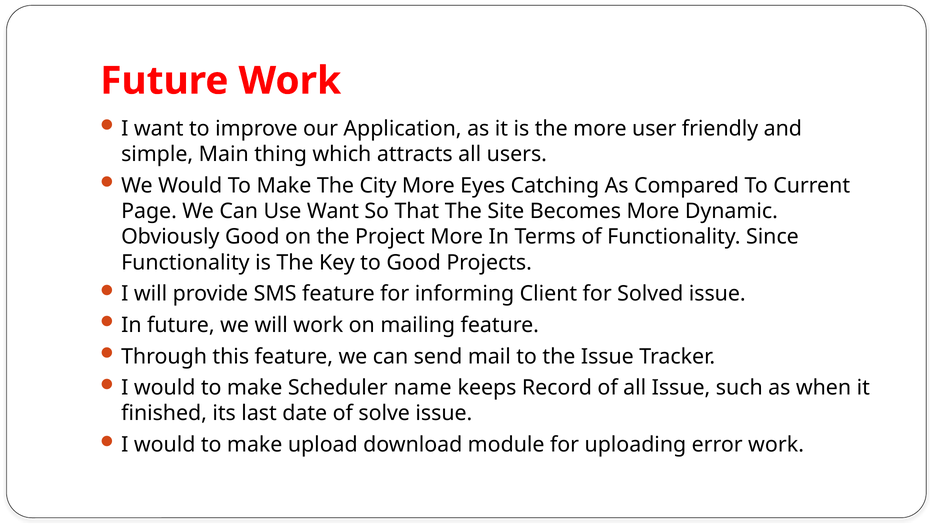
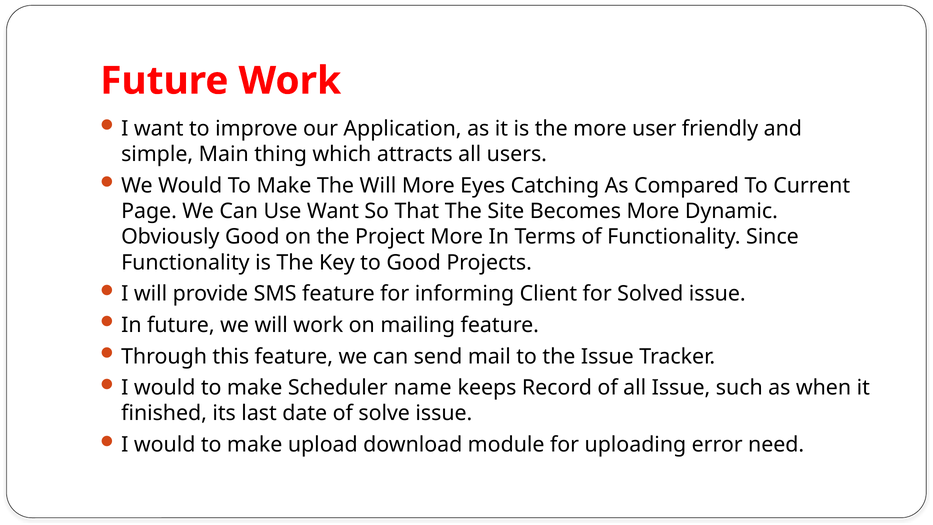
The City: City -> Will (378, 186)
error work: work -> need (776, 445)
